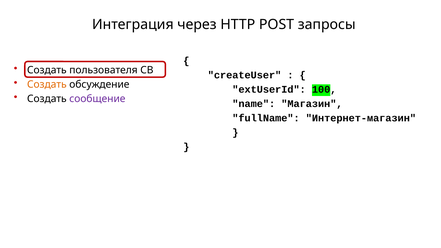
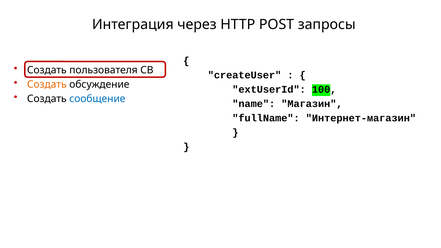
сообщение colour: purple -> blue (97, 99)
